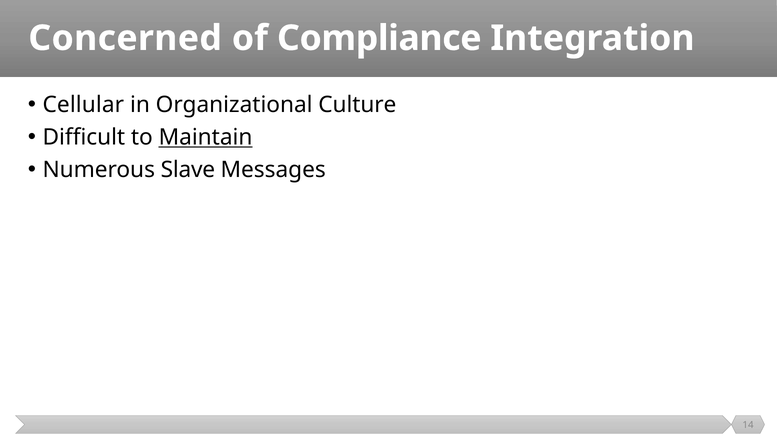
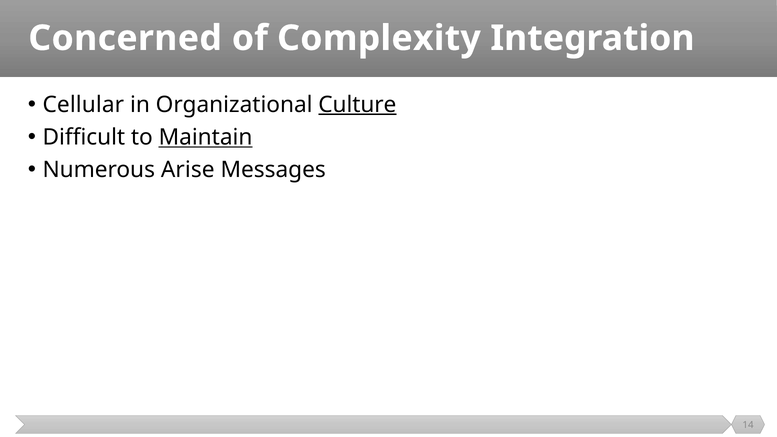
Compliance: Compliance -> Complexity (379, 38)
Culture underline: none -> present (357, 105)
Slave: Slave -> Arise (188, 170)
